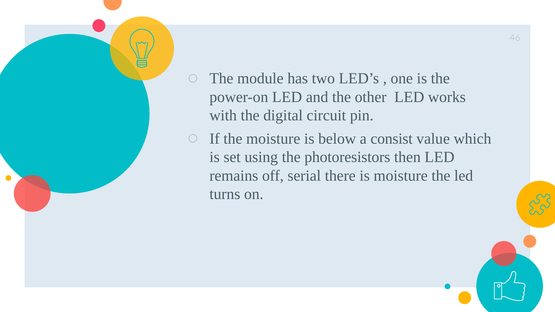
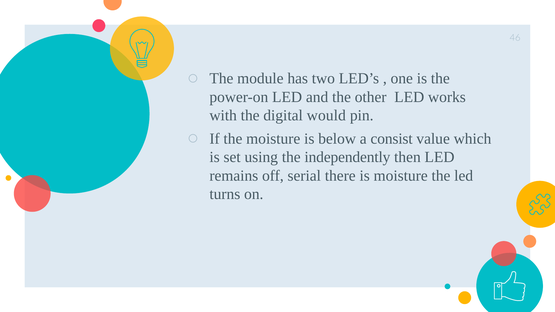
circuit: circuit -> would (326, 116)
photoresistors: photoresistors -> independently (347, 157)
